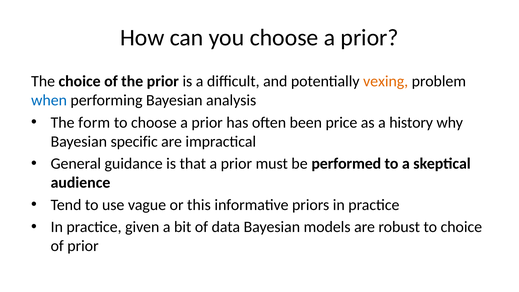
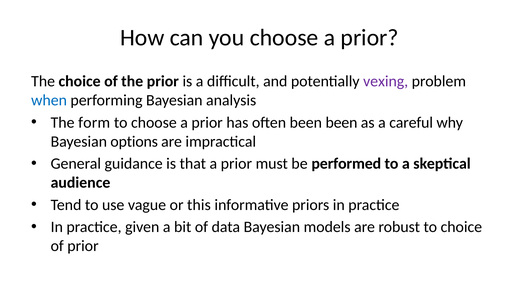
vexing colour: orange -> purple (386, 81)
been price: price -> been (341, 122)
history: history -> careful (411, 122)
specific: specific -> options (134, 141)
